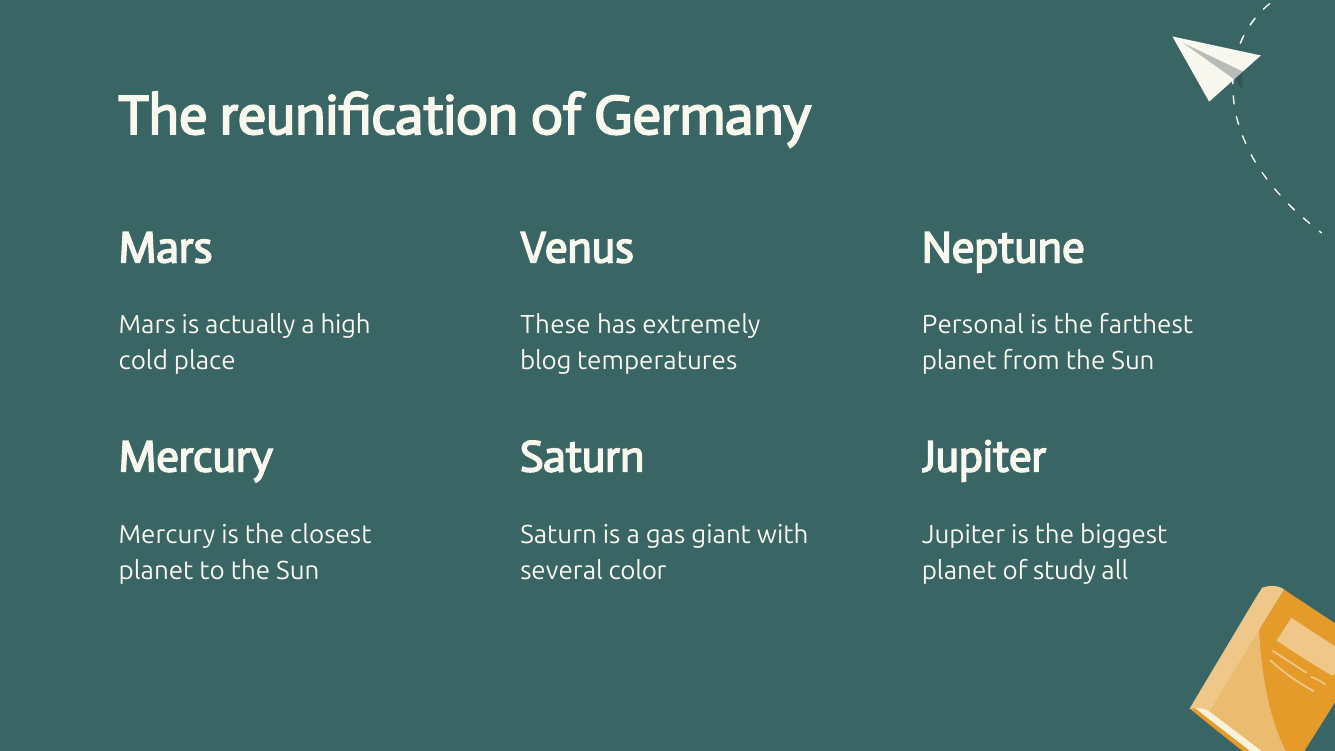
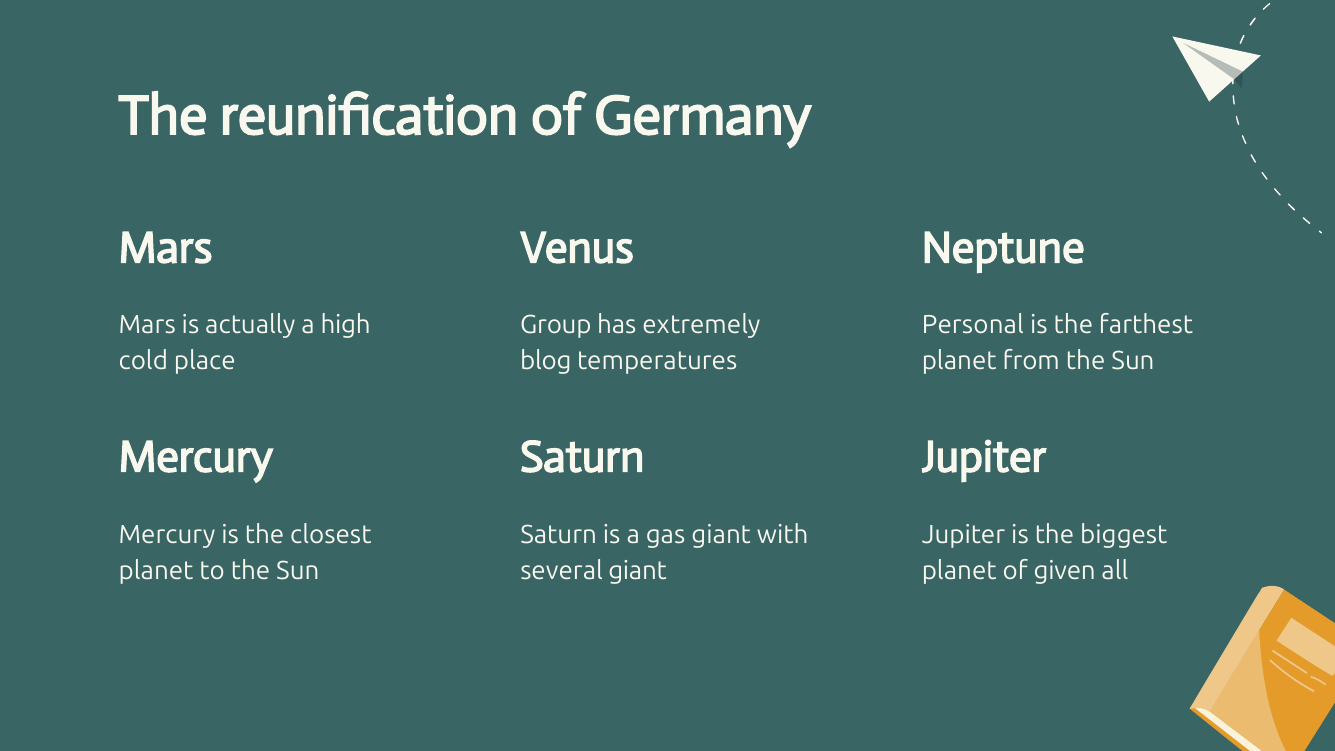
These: These -> Group (556, 325)
several color: color -> giant (638, 570)
study: study -> given (1065, 570)
